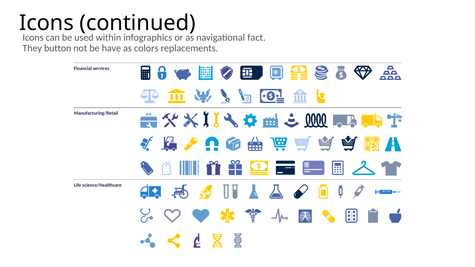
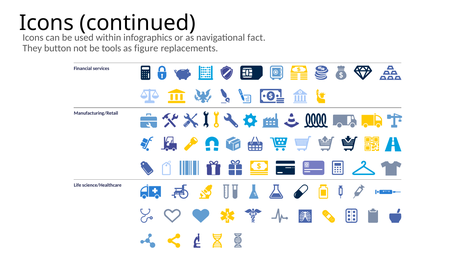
have: have -> tools (111, 48)
colors: colors -> figure (146, 48)
